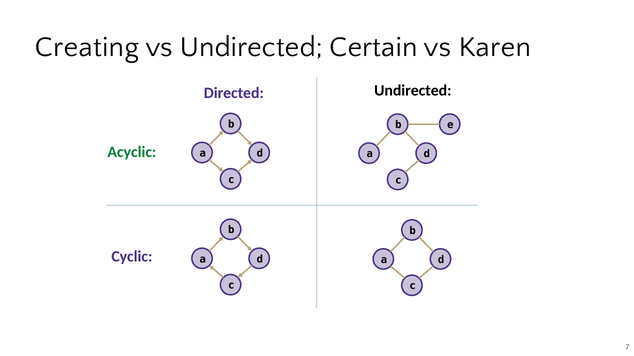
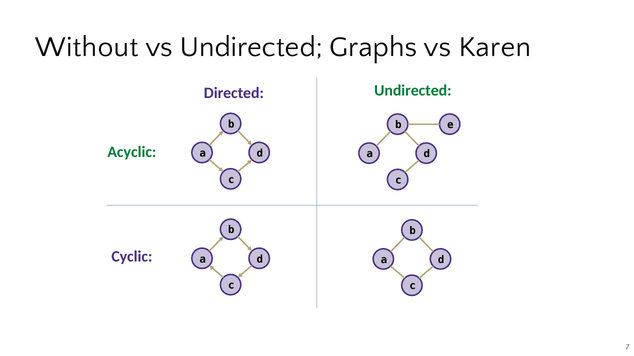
Creating: Creating -> Without (87, 47)
Certain: Certain -> Graphs (373, 47)
Undirected colour: black -> green (413, 90)
